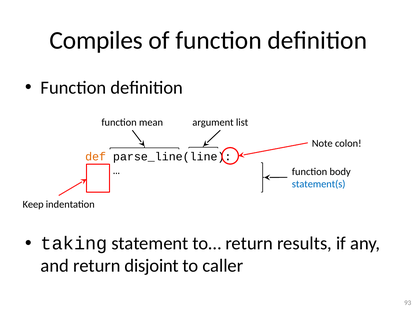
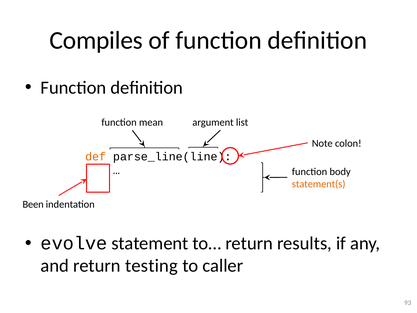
statement(s colour: blue -> orange (319, 184)
Keep: Keep -> Been (33, 204)
taking: taking -> evolve (74, 243)
disjoint: disjoint -> testing (152, 266)
